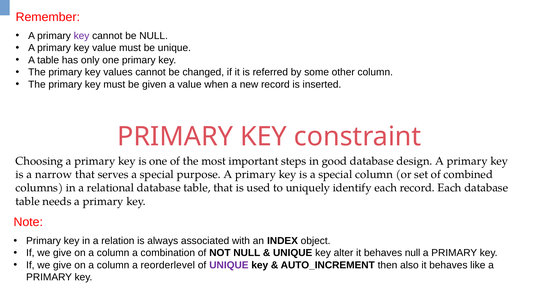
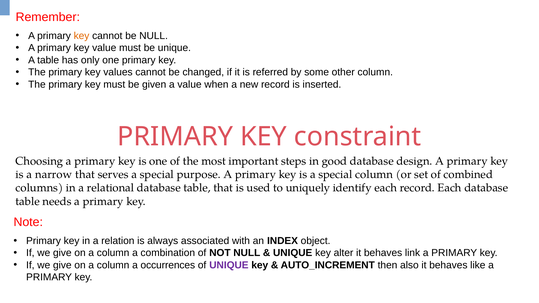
key colour: purple -> orange (82, 36)
behaves null: null -> link (413, 253)
reorderlevel: reorderlevel -> occurrences (168, 265)
